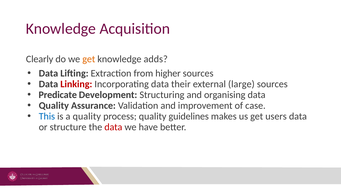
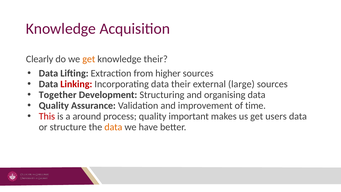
knowledge adds: adds -> their (156, 59)
Predicate: Predicate -> Together (58, 95)
case: case -> time (255, 105)
This colour: blue -> red (47, 116)
a quality: quality -> around (87, 116)
guidelines: guidelines -> important (189, 116)
data colour: red -> orange (113, 127)
